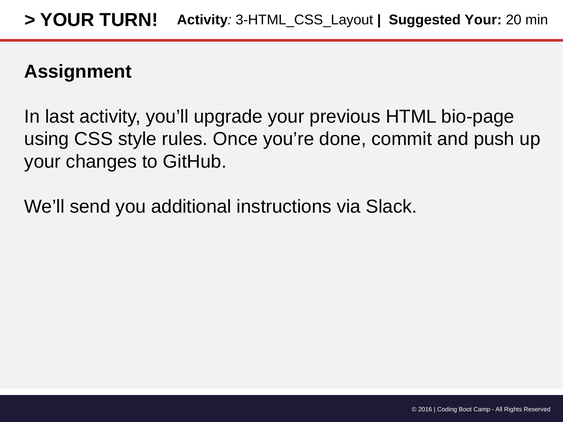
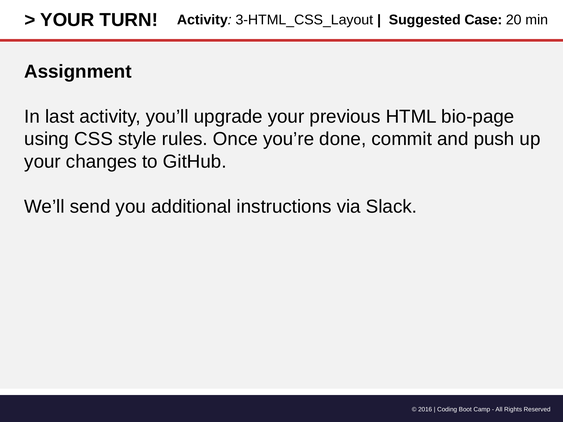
Suggested Your: Your -> Case (483, 20)
